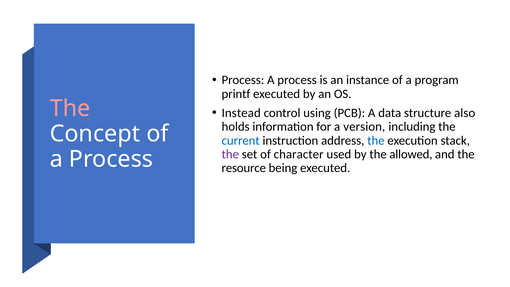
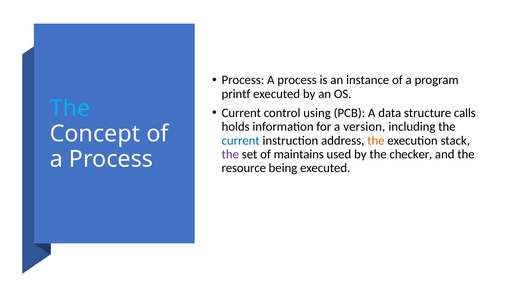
The colour: pink -> light blue (70, 108)
Instead: Instead -> Current (241, 113)
also: also -> calls (465, 113)
the colour: blue -> orange (376, 140)
character: character -> maintains (299, 154)
allowed: allowed -> checker (411, 154)
